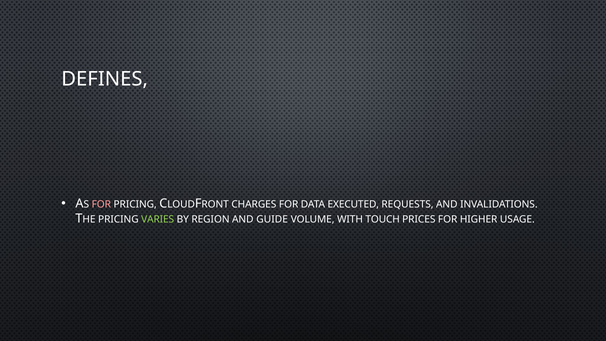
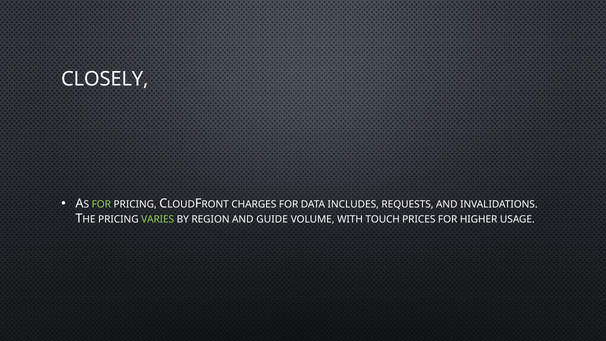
DEFINES: DEFINES -> CLOSELY (105, 79)
FOR colour: pink -> light green (101, 204)
EXECUTED: EXECUTED -> INCLUDES (353, 204)
